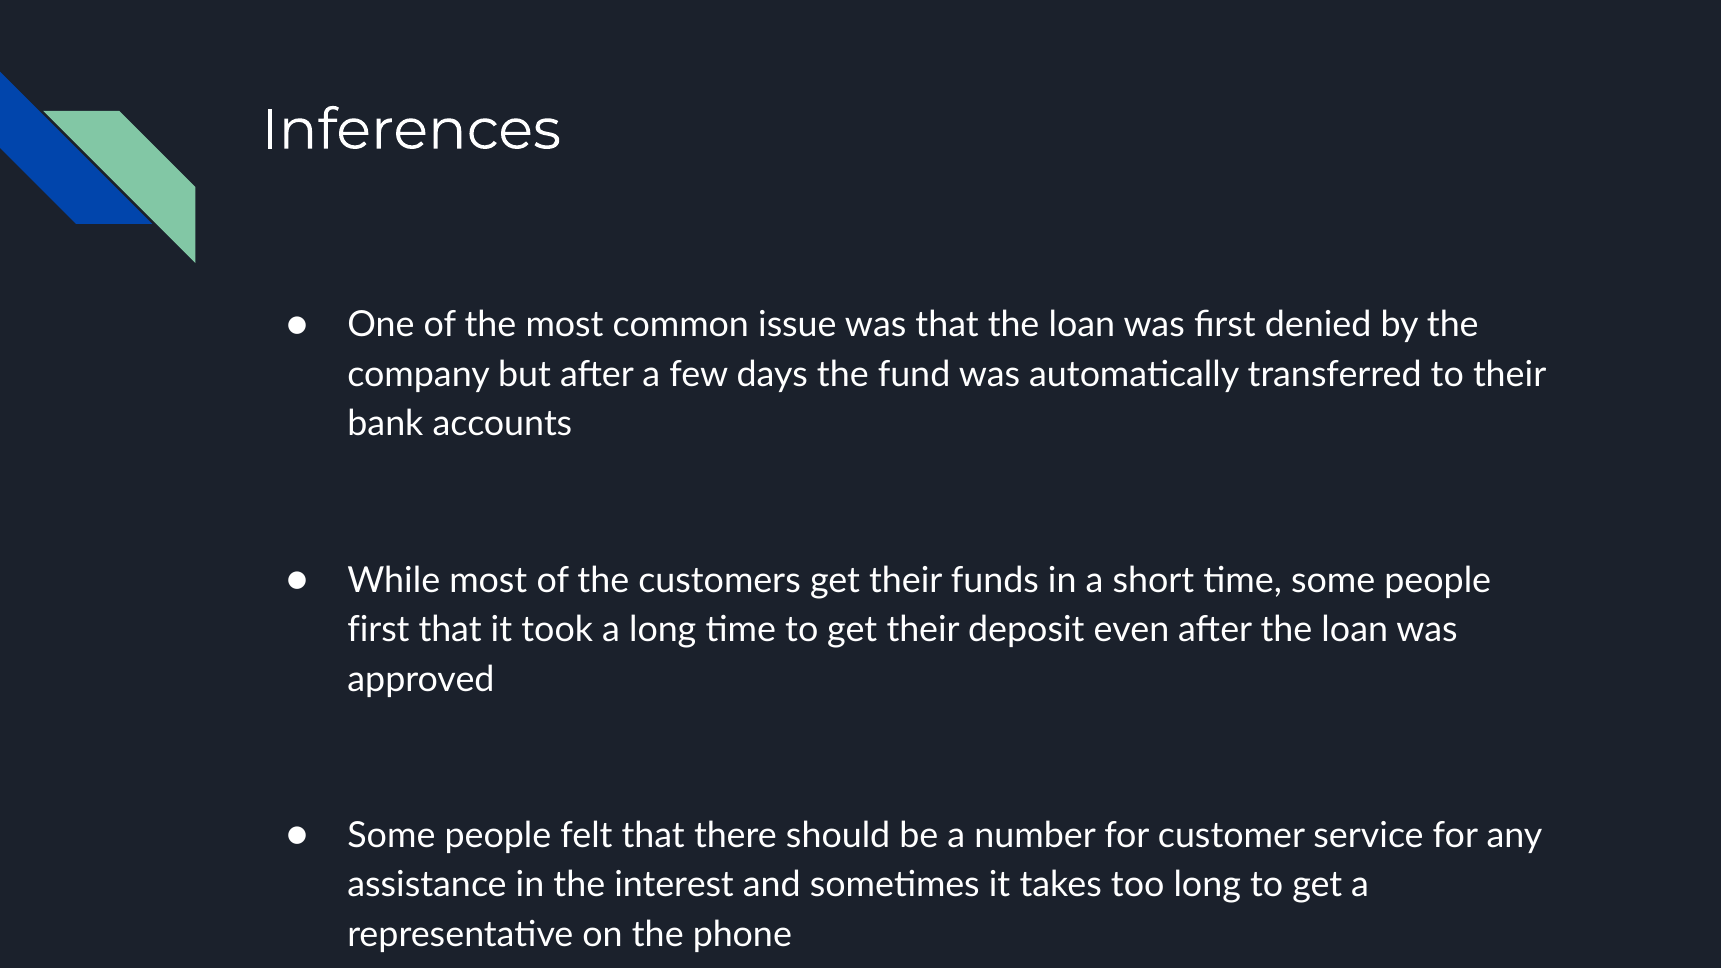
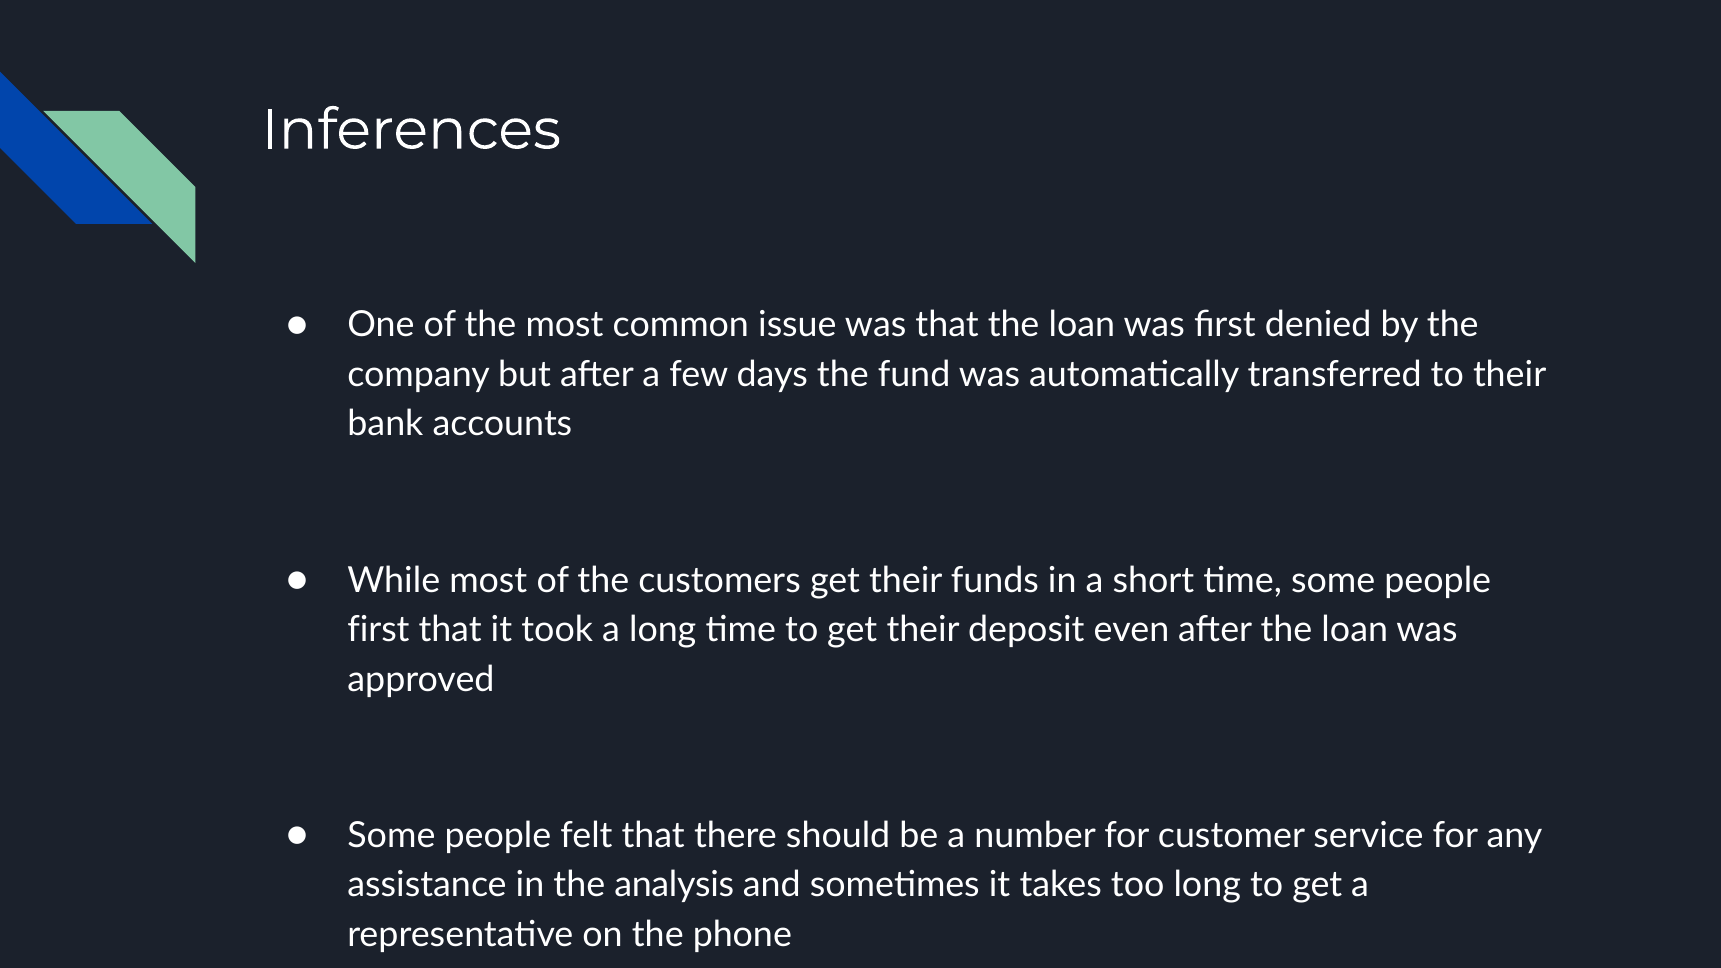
interest: interest -> analysis (674, 885)
